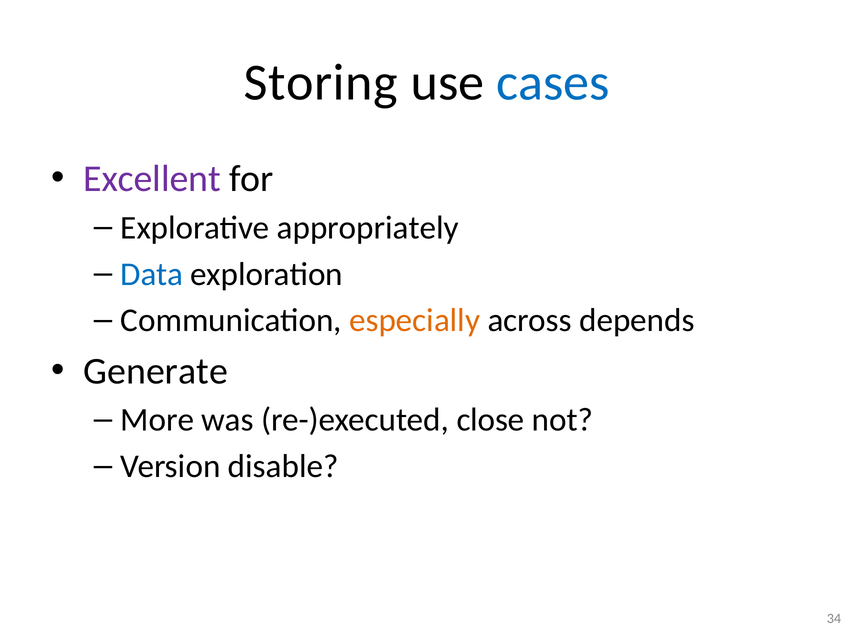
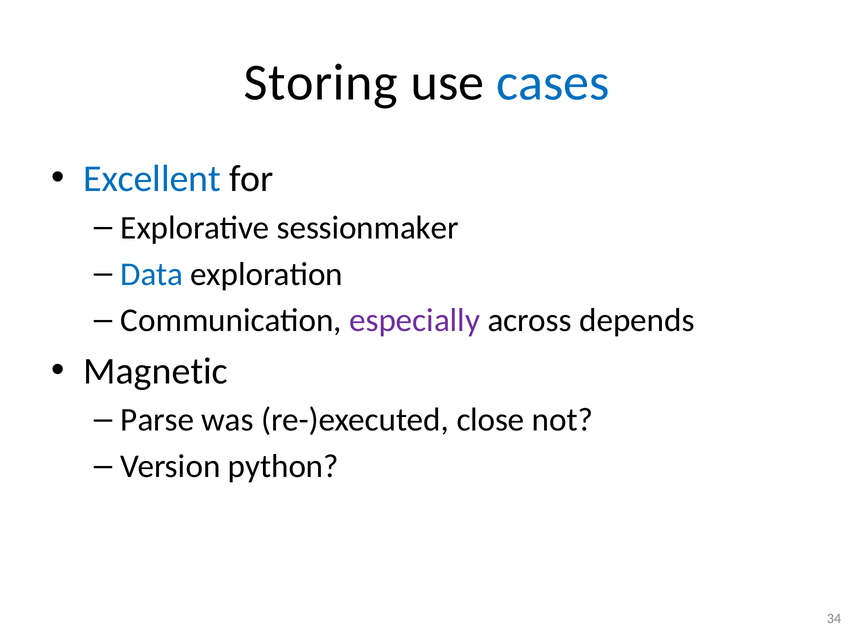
Excellent colour: purple -> blue (152, 179)
appropriately: appropriately -> sessionmaker (368, 228)
especially colour: orange -> purple (415, 321)
Generate: Generate -> Magnetic (156, 371)
More: More -> Parse (157, 420)
disable: disable -> python (283, 467)
